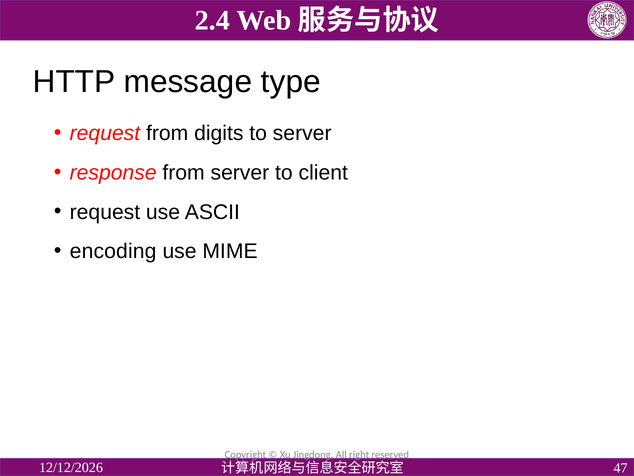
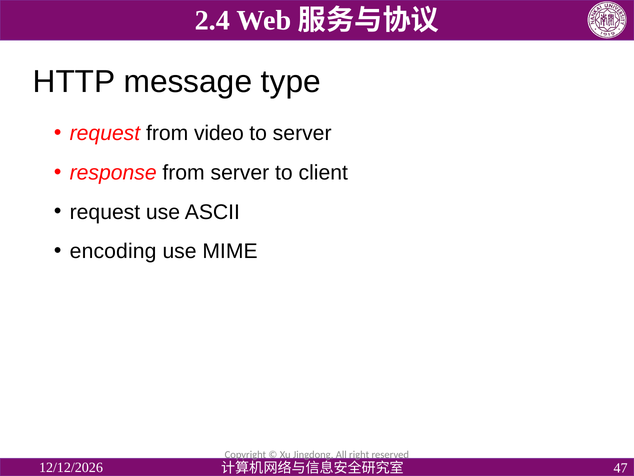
digits: digits -> video (219, 133)
